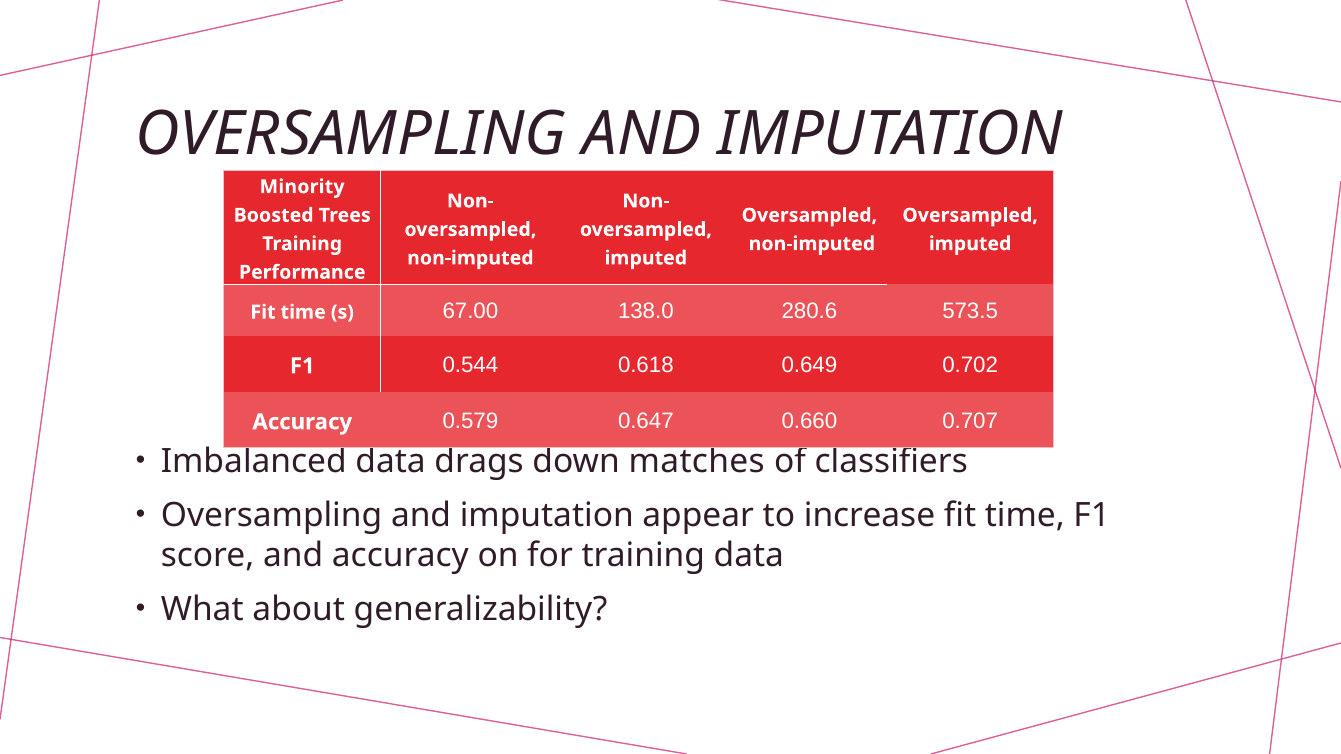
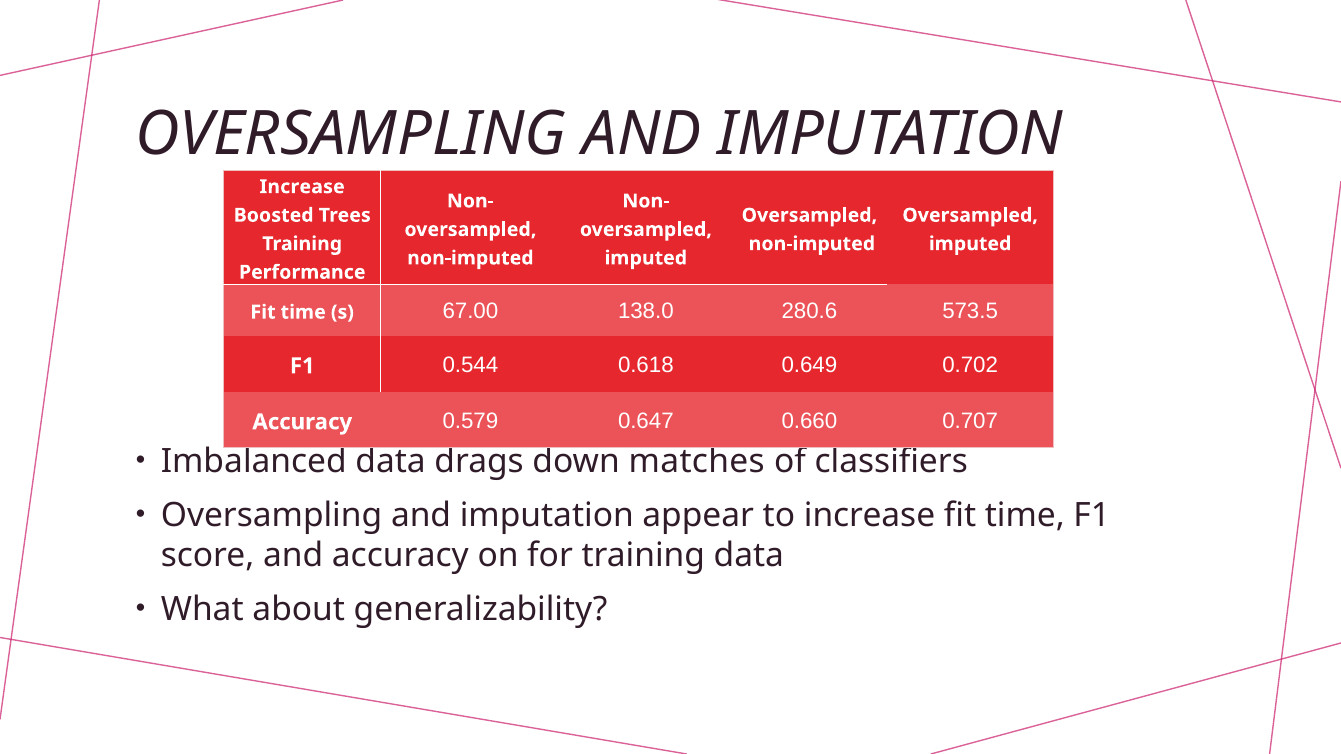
Minority: Minority -> Increase (302, 187)
